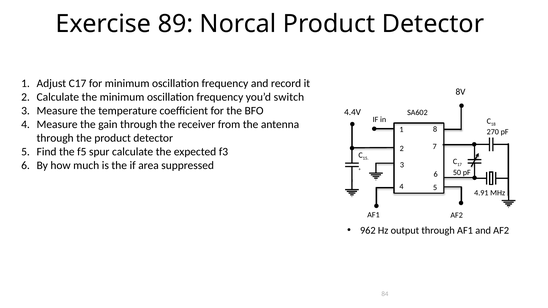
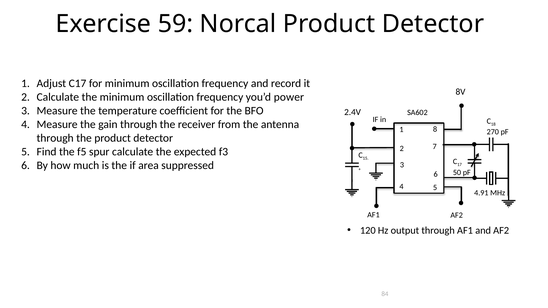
89: 89 -> 59 (175, 24)
switch: switch -> power (289, 97)
4.4V: 4.4V -> 2.4V (353, 112)
962: 962 -> 120 (368, 231)
